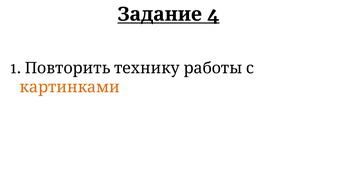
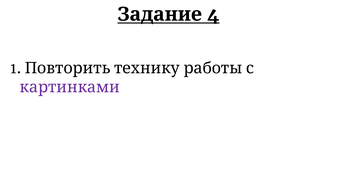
картинками colour: orange -> purple (70, 87)
